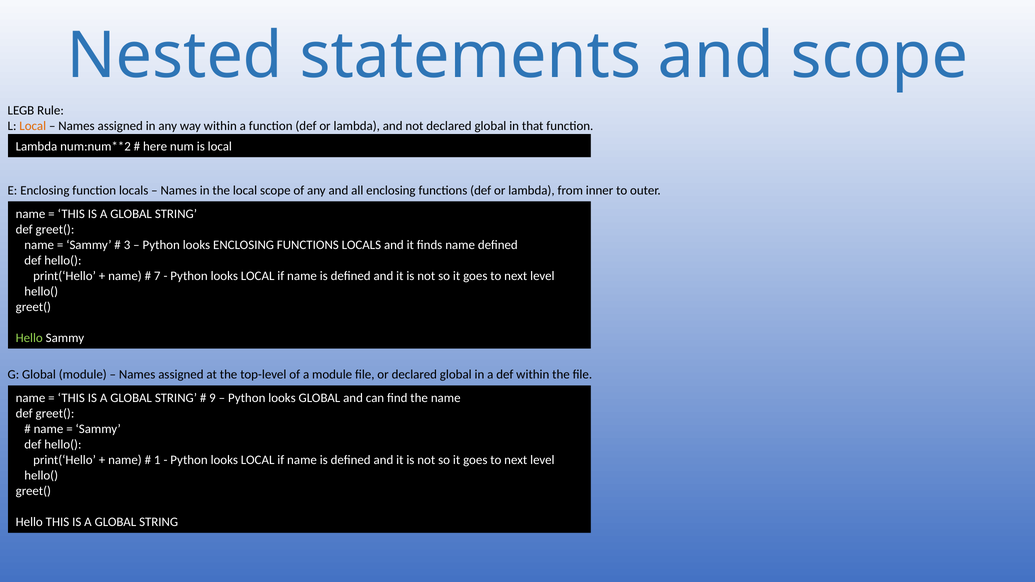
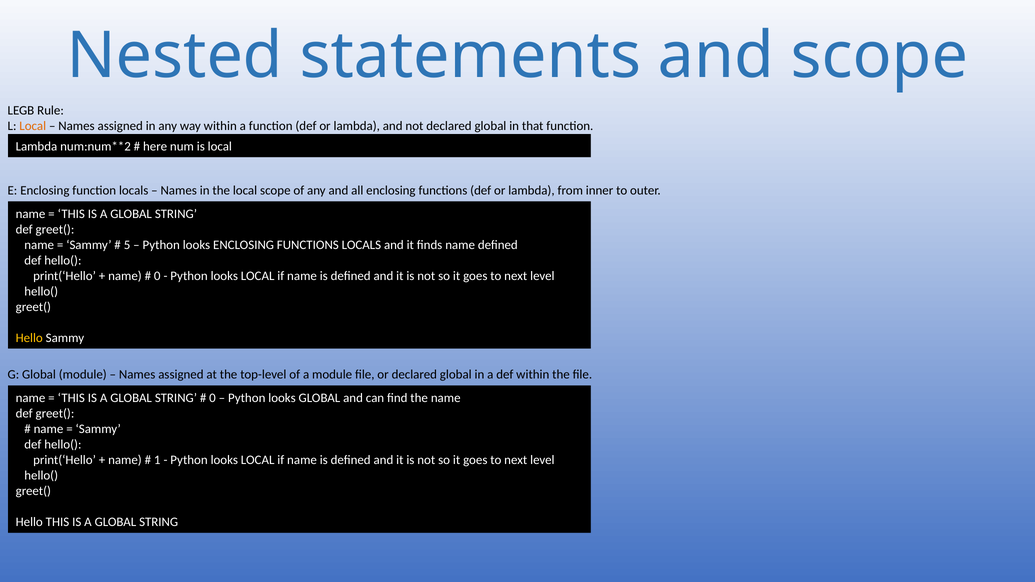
3: 3 -> 5 (127, 245)
7: 7 -> 0 (157, 276)
Hello colour: light green -> yellow (29, 338)
9: 9 -> 0 (213, 398)
